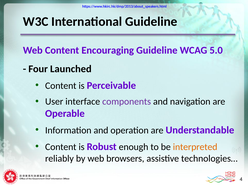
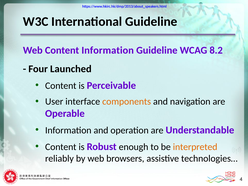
Content Encouraging: Encouraging -> Information (108, 50)
5.0: 5.0 -> 8.2 (216, 50)
components colour: purple -> orange (127, 102)
